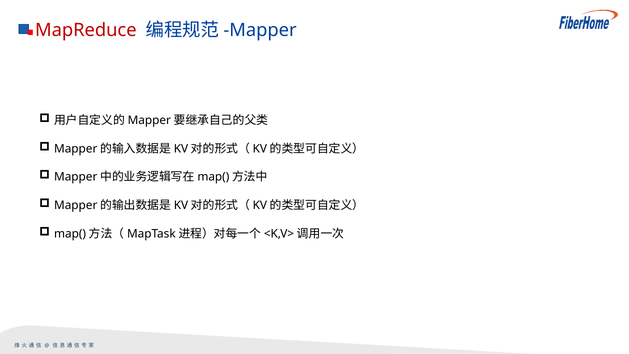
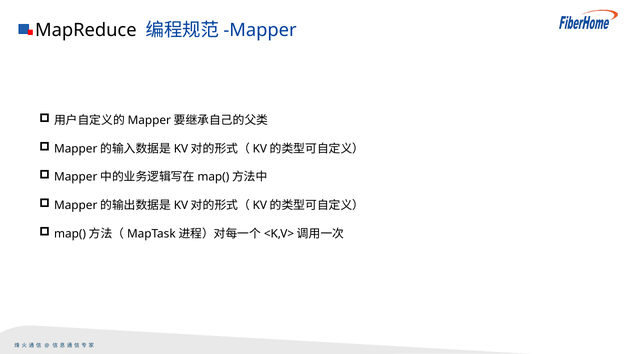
MapReduce colour: red -> black (86, 30)
